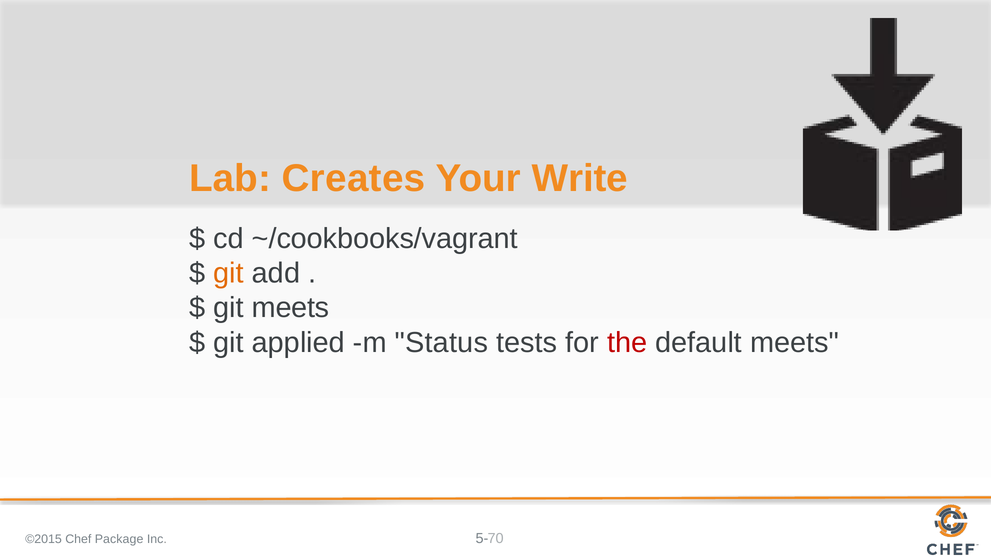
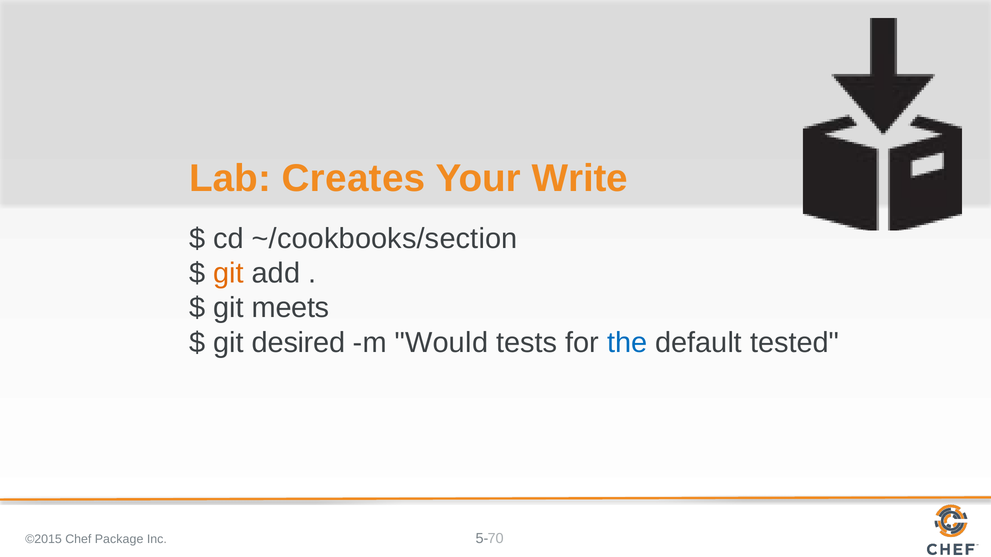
~/cookbooks/vagrant: ~/cookbooks/vagrant -> ~/cookbooks/section (385, 239)
applied: applied -> desired (299, 343)
Status: Status -> Would (441, 343)
the colour: red -> blue (627, 343)
default meets: meets -> tested (794, 343)
